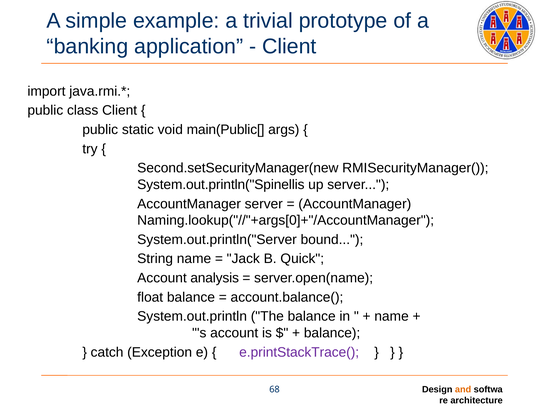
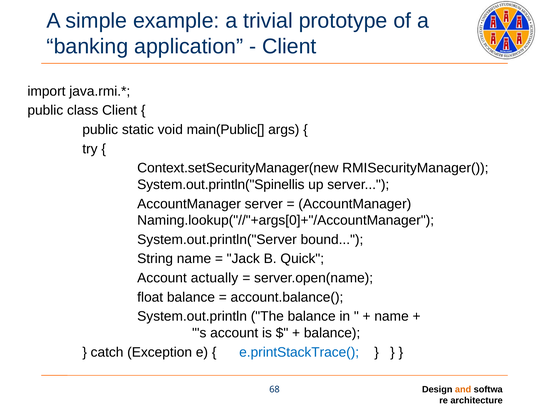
Second.setSecurityManager(new: Second.setSecurityManager(new -> Context.setSecurityManager(new (238, 168)
analysis: analysis -> actually (215, 278)
e.printStackTrace( colour: purple -> blue (299, 352)
